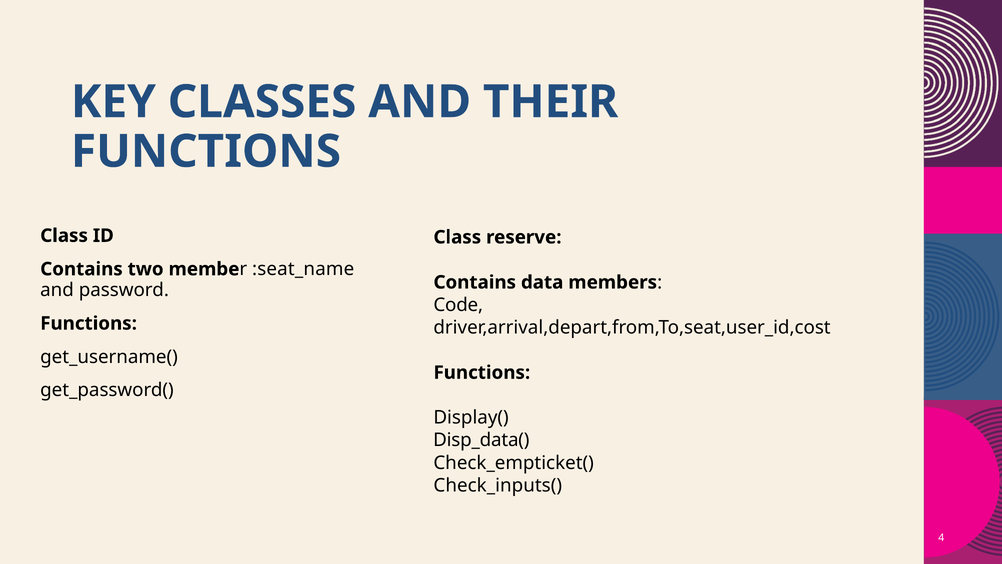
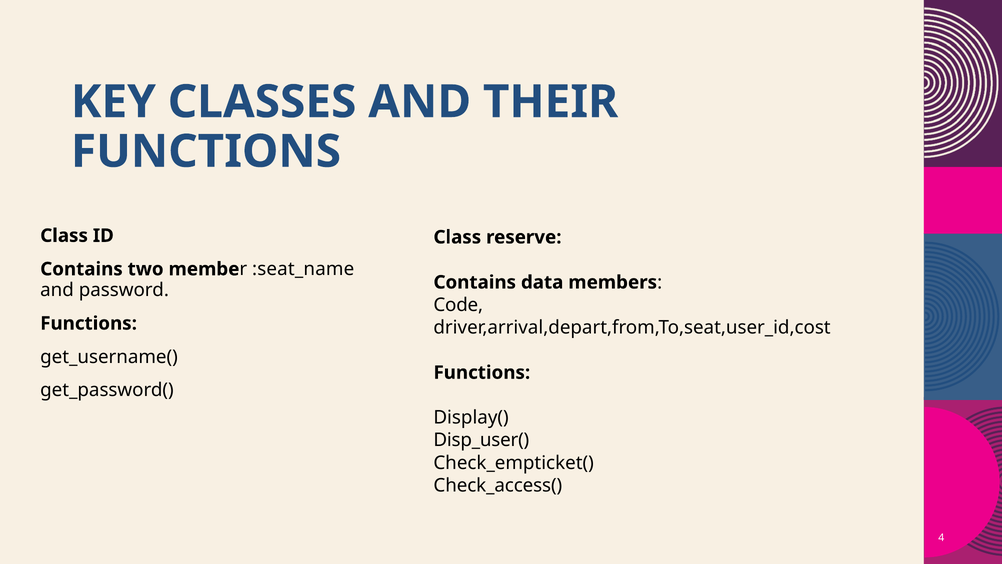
Disp_data(: Disp_data( -> Disp_user( (481, 440)
Check_inputs(: Check_inputs( -> Check_access( (498, 485)
